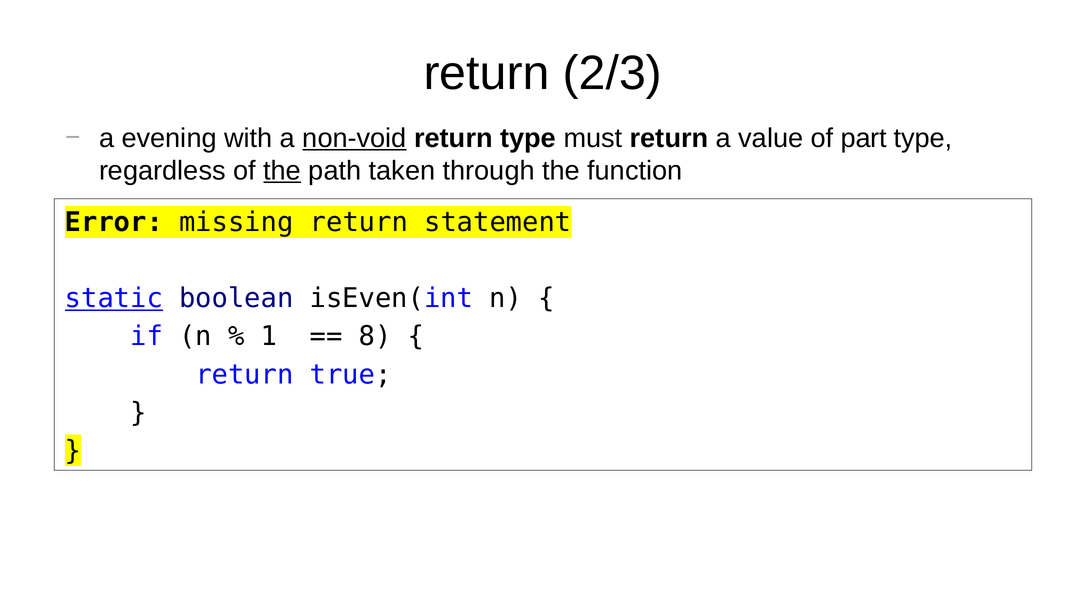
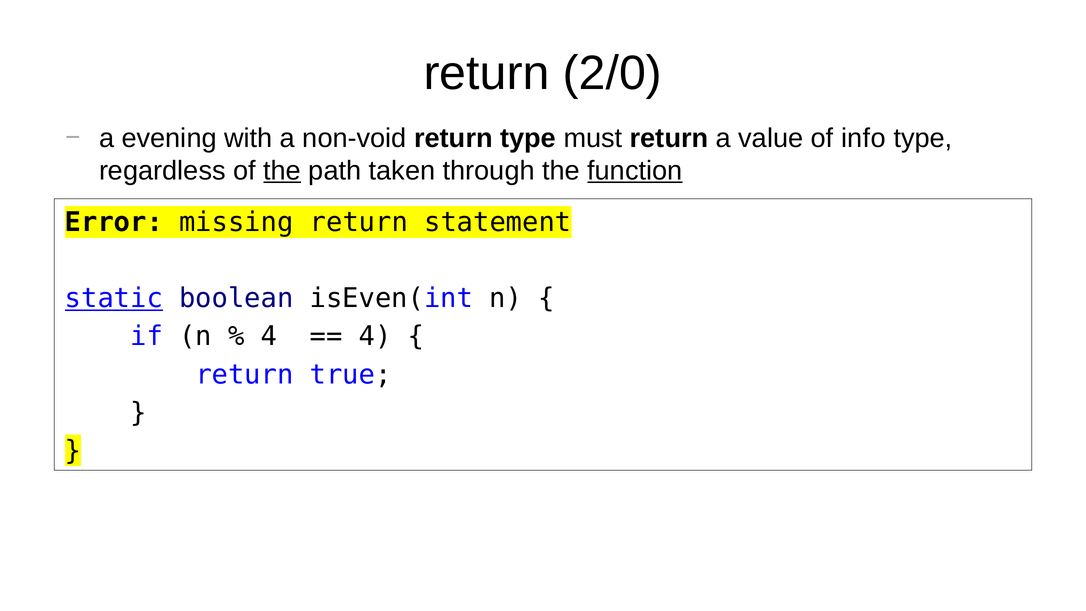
2/3: 2/3 -> 2/0 (612, 73)
non-void underline: present -> none (354, 138)
part: part -> info (863, 138)
function underline: none -> present (635, 171)
1: 1 -> 4 (269, 336)
8: 8 -> 4 (375, 336)
